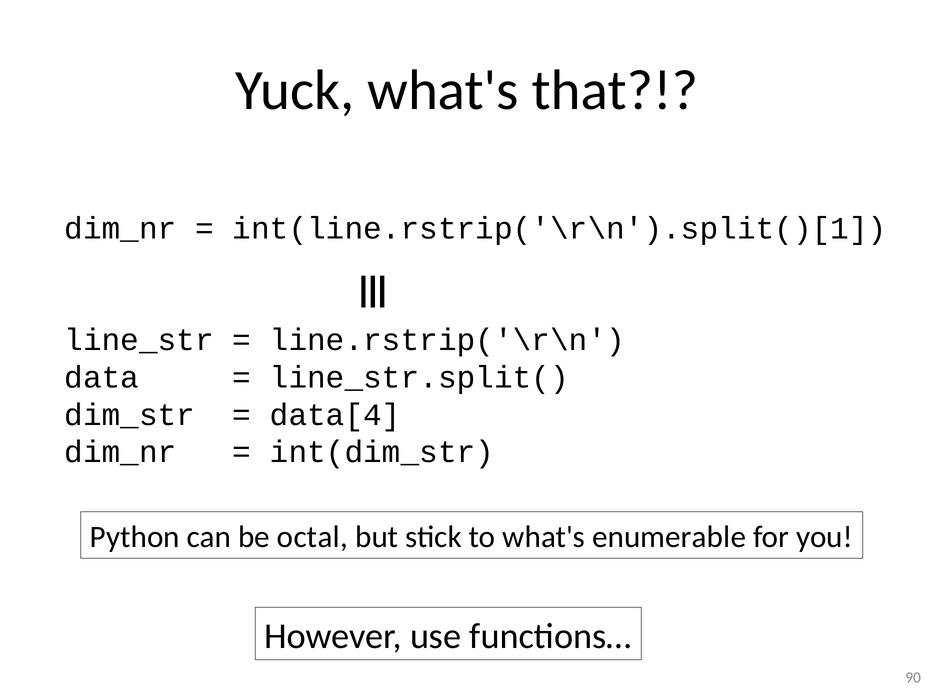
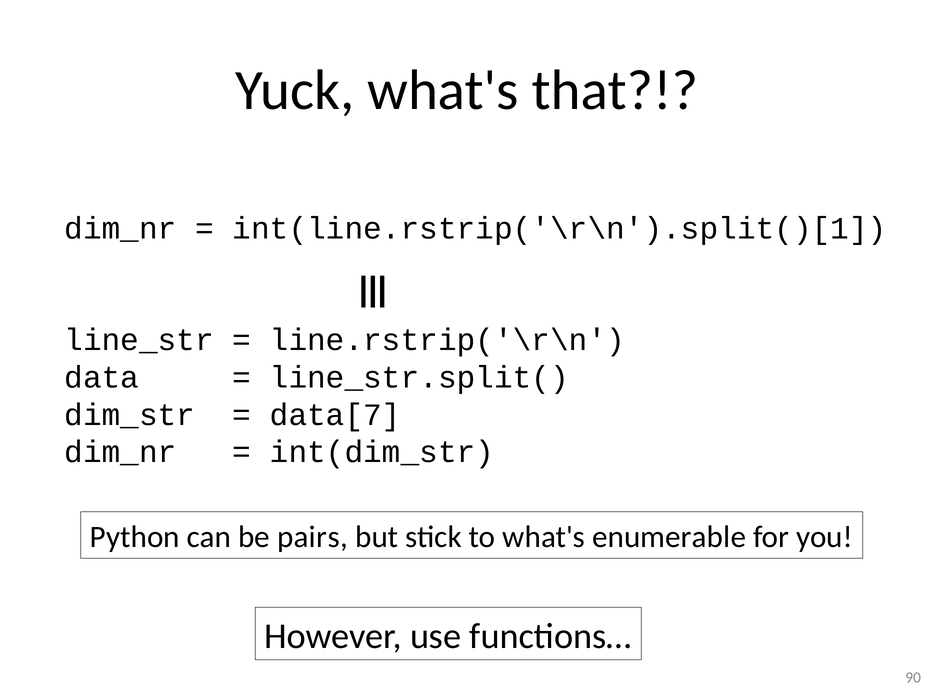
data[4: data[4 -> data[7 (335, 415)
octal: octal -> pairs (312, 537)
